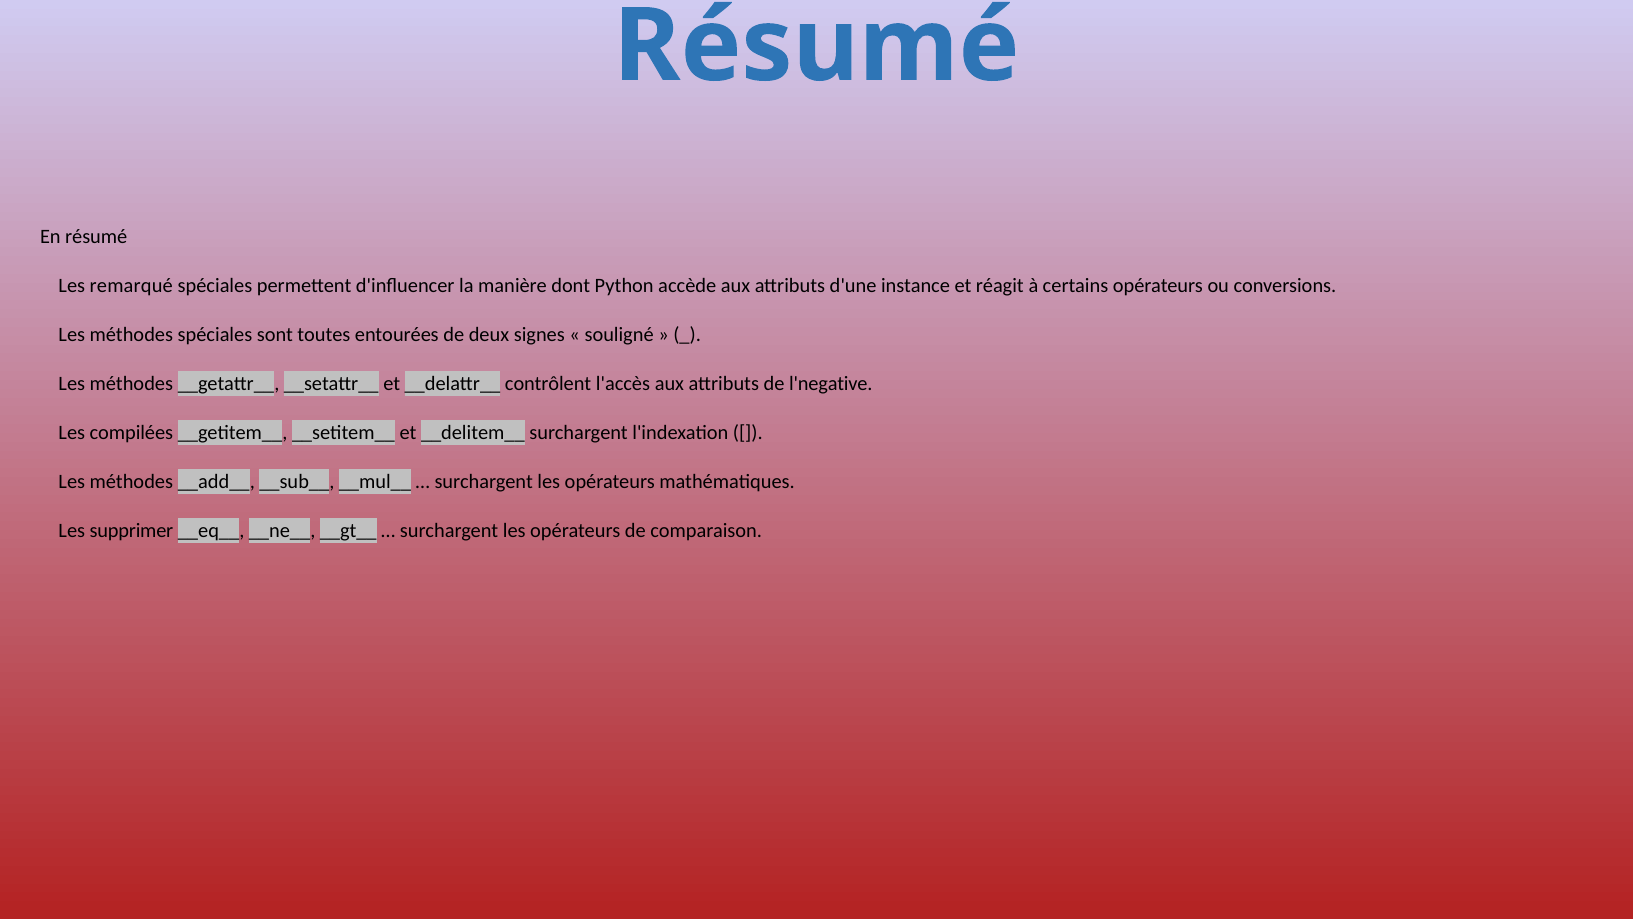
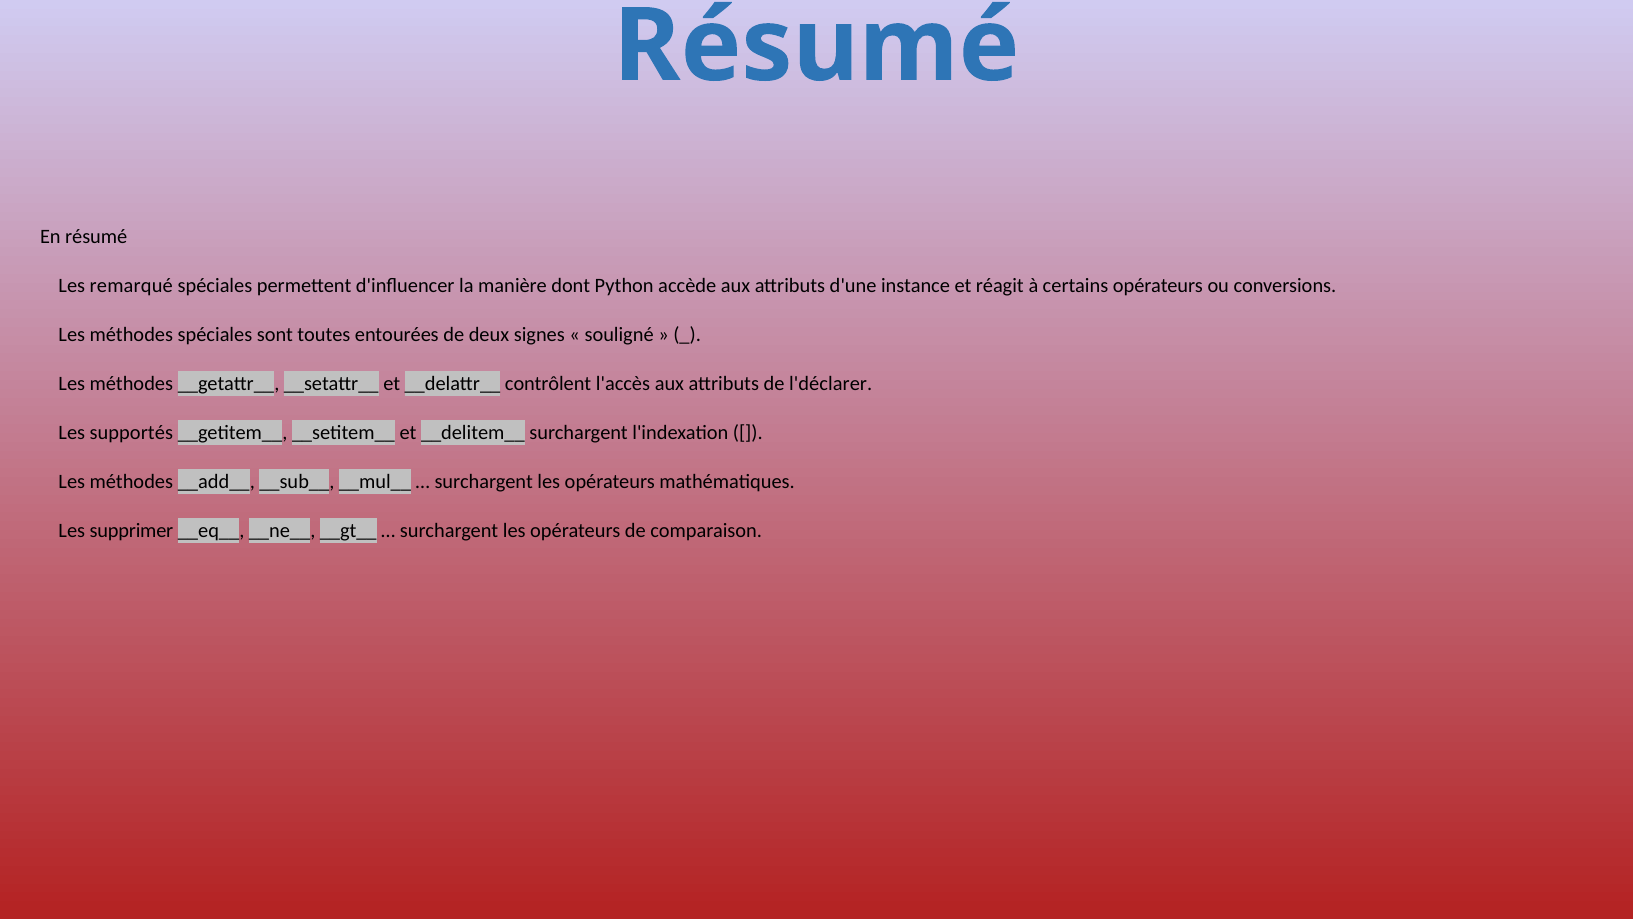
l'negative: l'negative -> l'déclarer (831, 384)
compilées: compilées -> supportés (131, 433)
